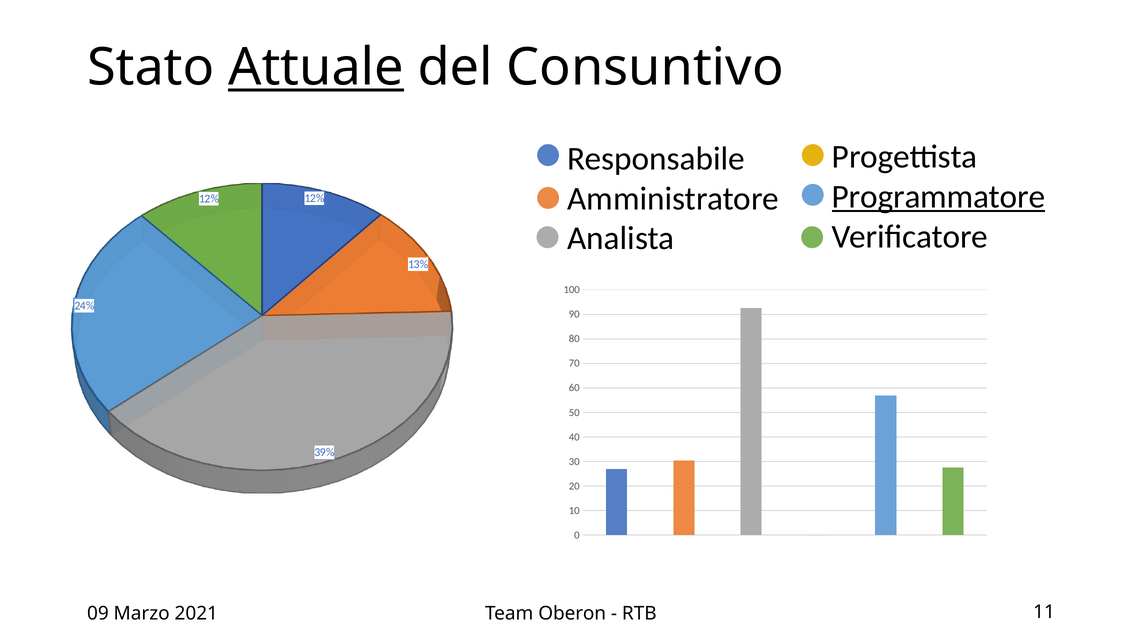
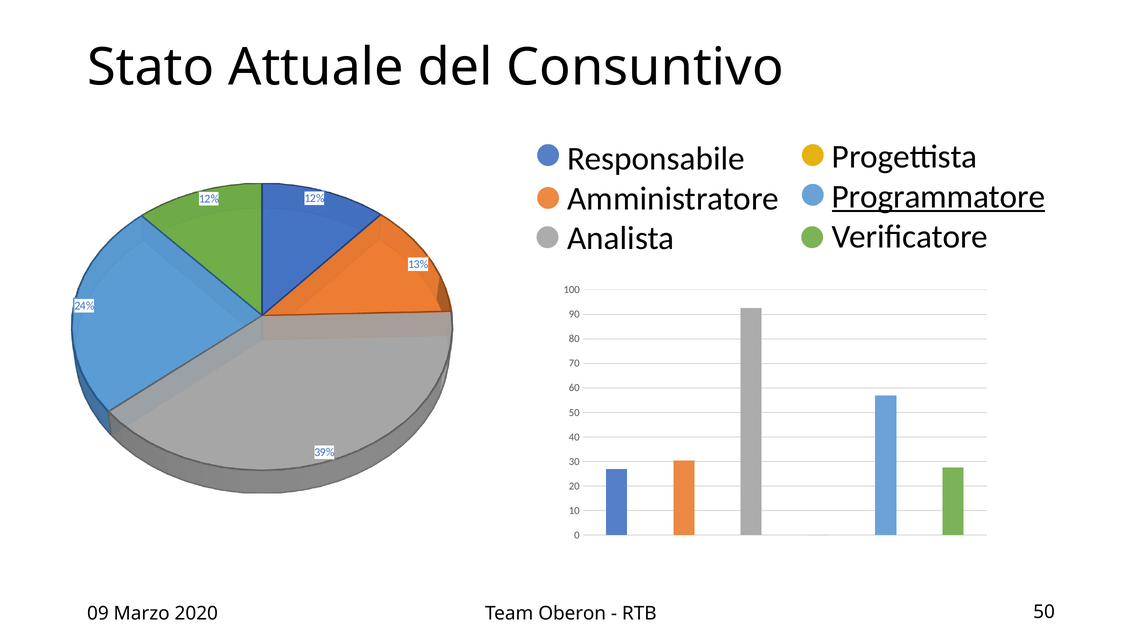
Attuale underline: present -> none (316, 68)
2021: 2021 -> 2020 (196, 614)
RTB 11: 11 -> 50 (1044, 612)
